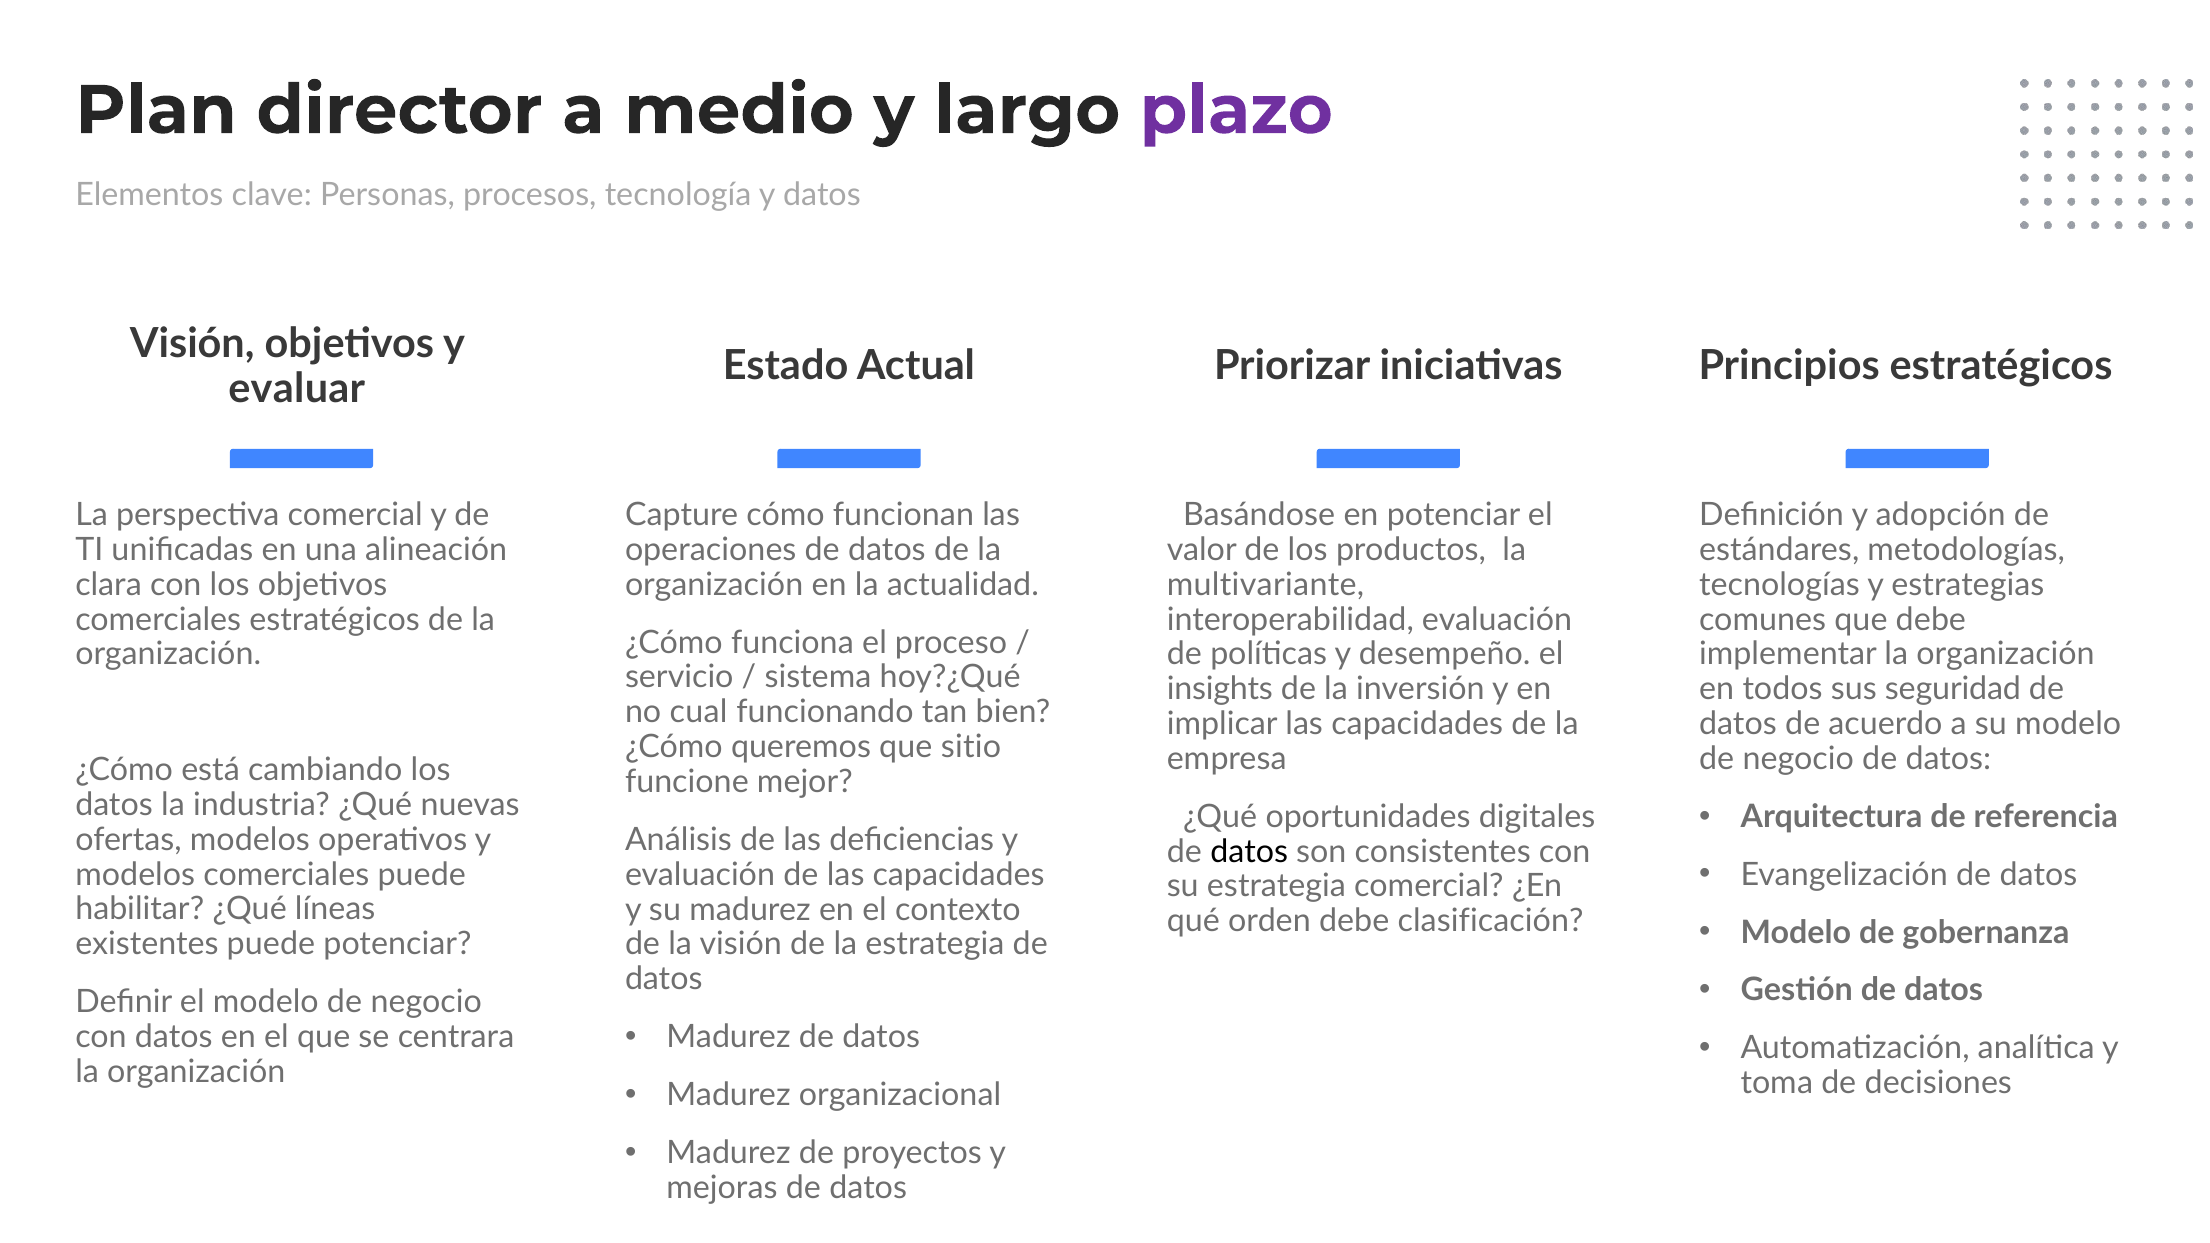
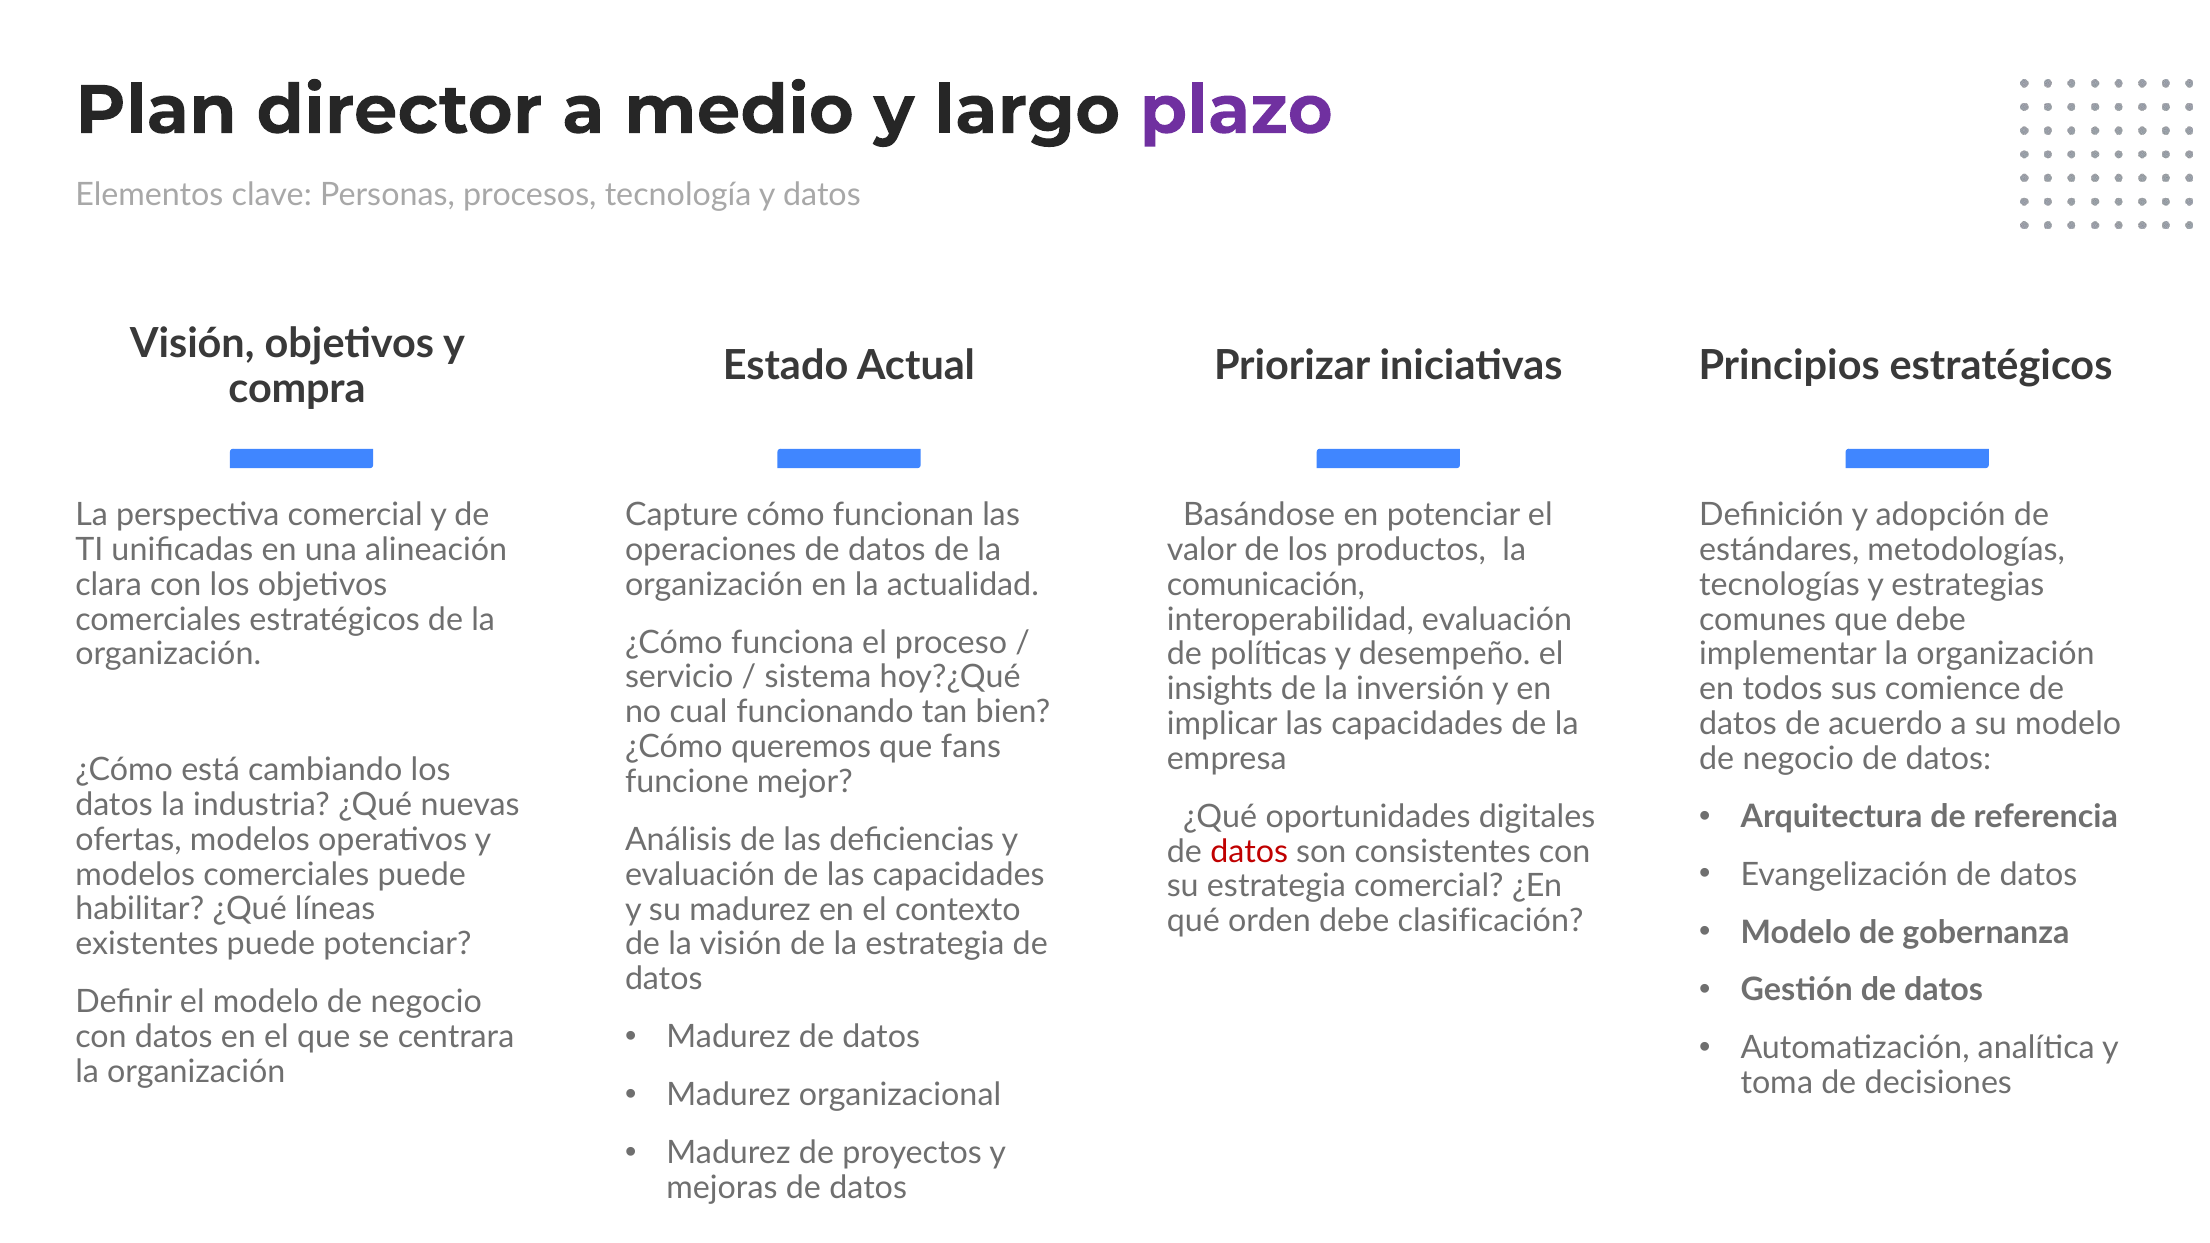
evaluar: evaluar -> compra (297, 388)
multivariante: multivariante -> comunicación (1266, 585)
seguridad: seguridad -> comience (1953, 689)
sitio: sitio -> fans (971, 747)
datos colour: black -> red (1249, 852)
